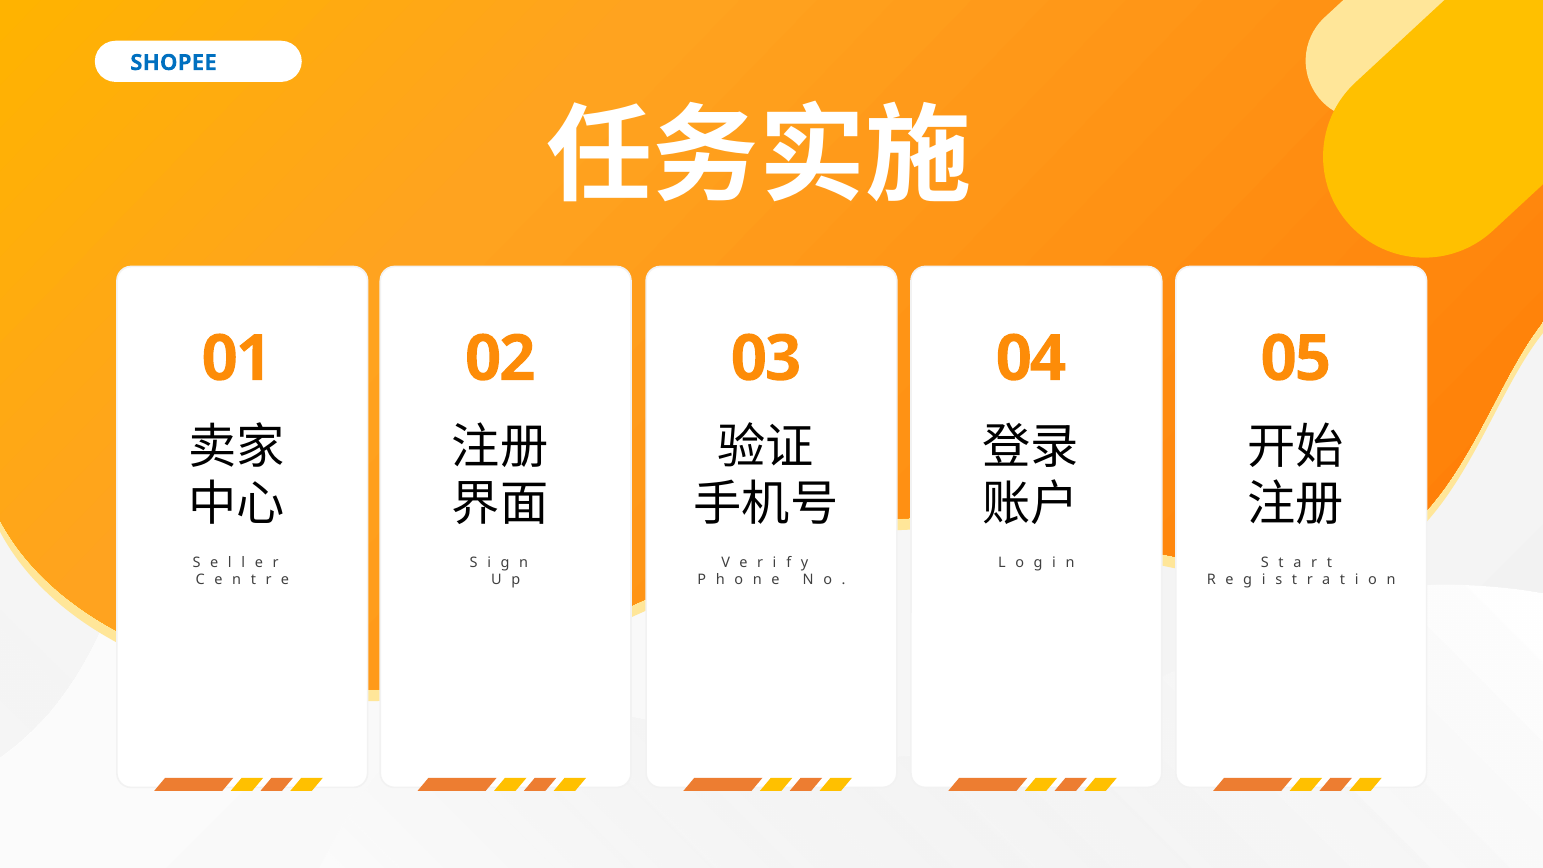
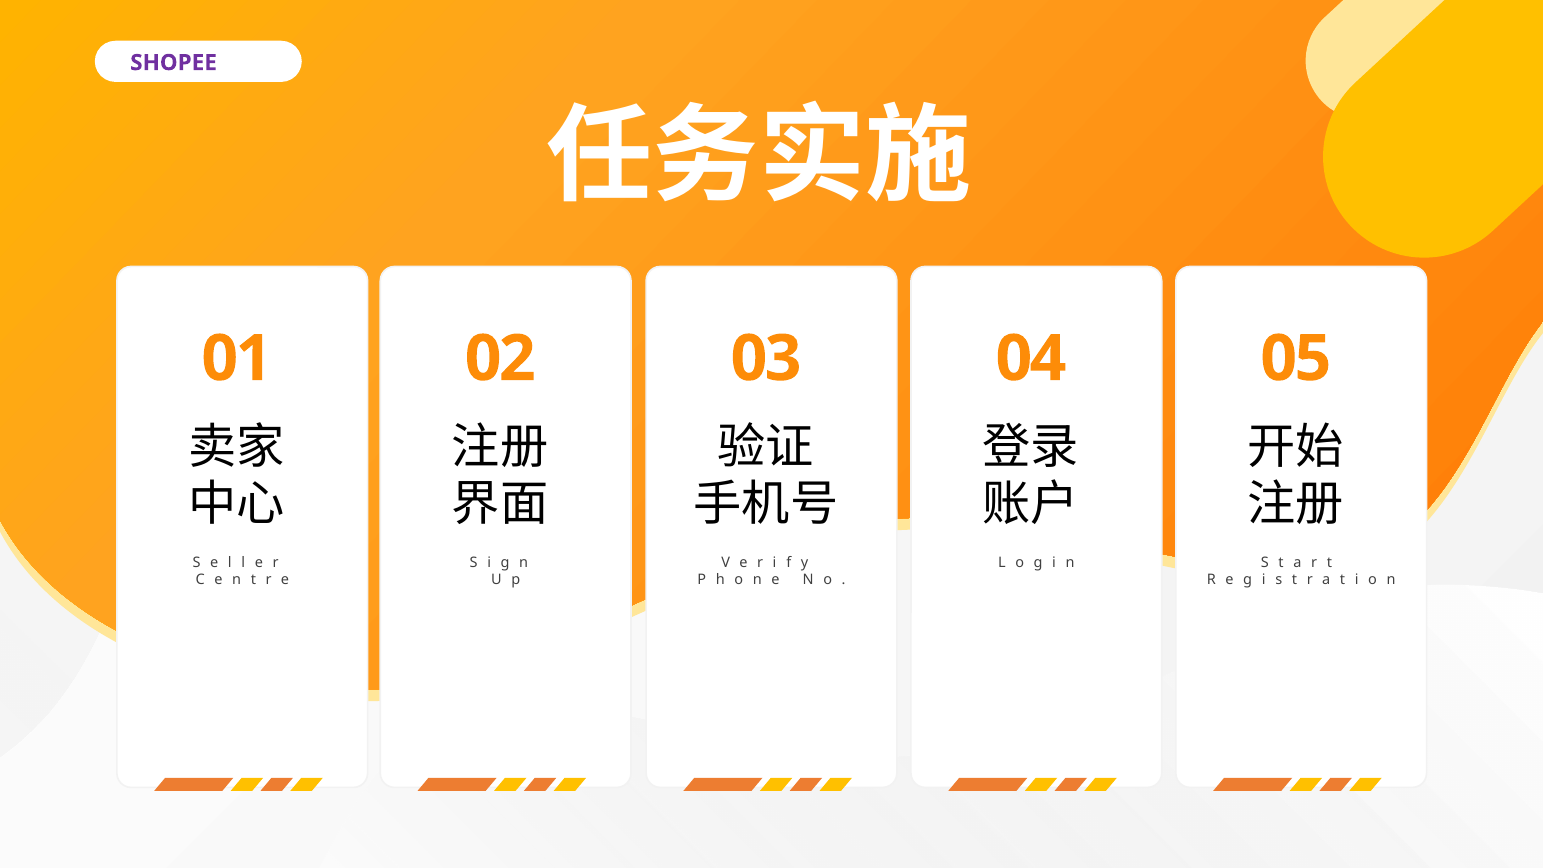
SHOPEE colour: blue -> purple (174, 63)
